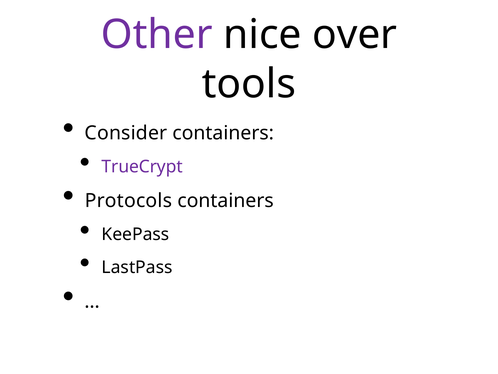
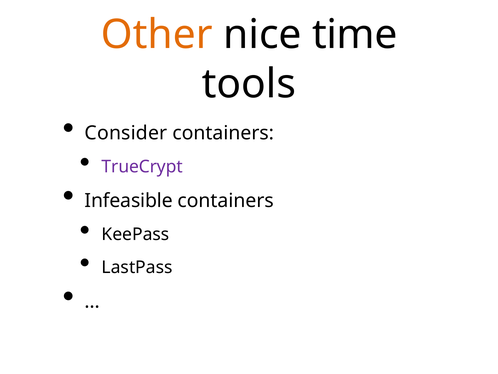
Other colour: purple -> orange (157, 35)
over: over -> time (355, 35)
Protocols: Protocols -> Infeasible (129, 200)
